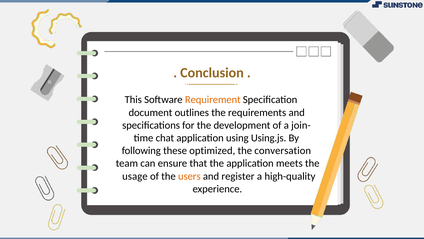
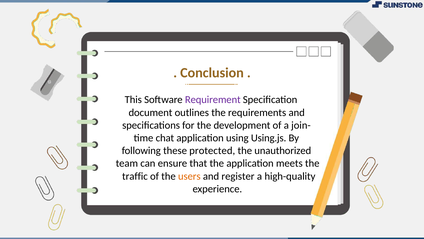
Requirement colour: orange -> purple (213, 100)
optimized: optimized -> protected (212, 150)
conversation: conversation -> unauthorized (283, 150)
usage: usage -> traffic (135, 176)
